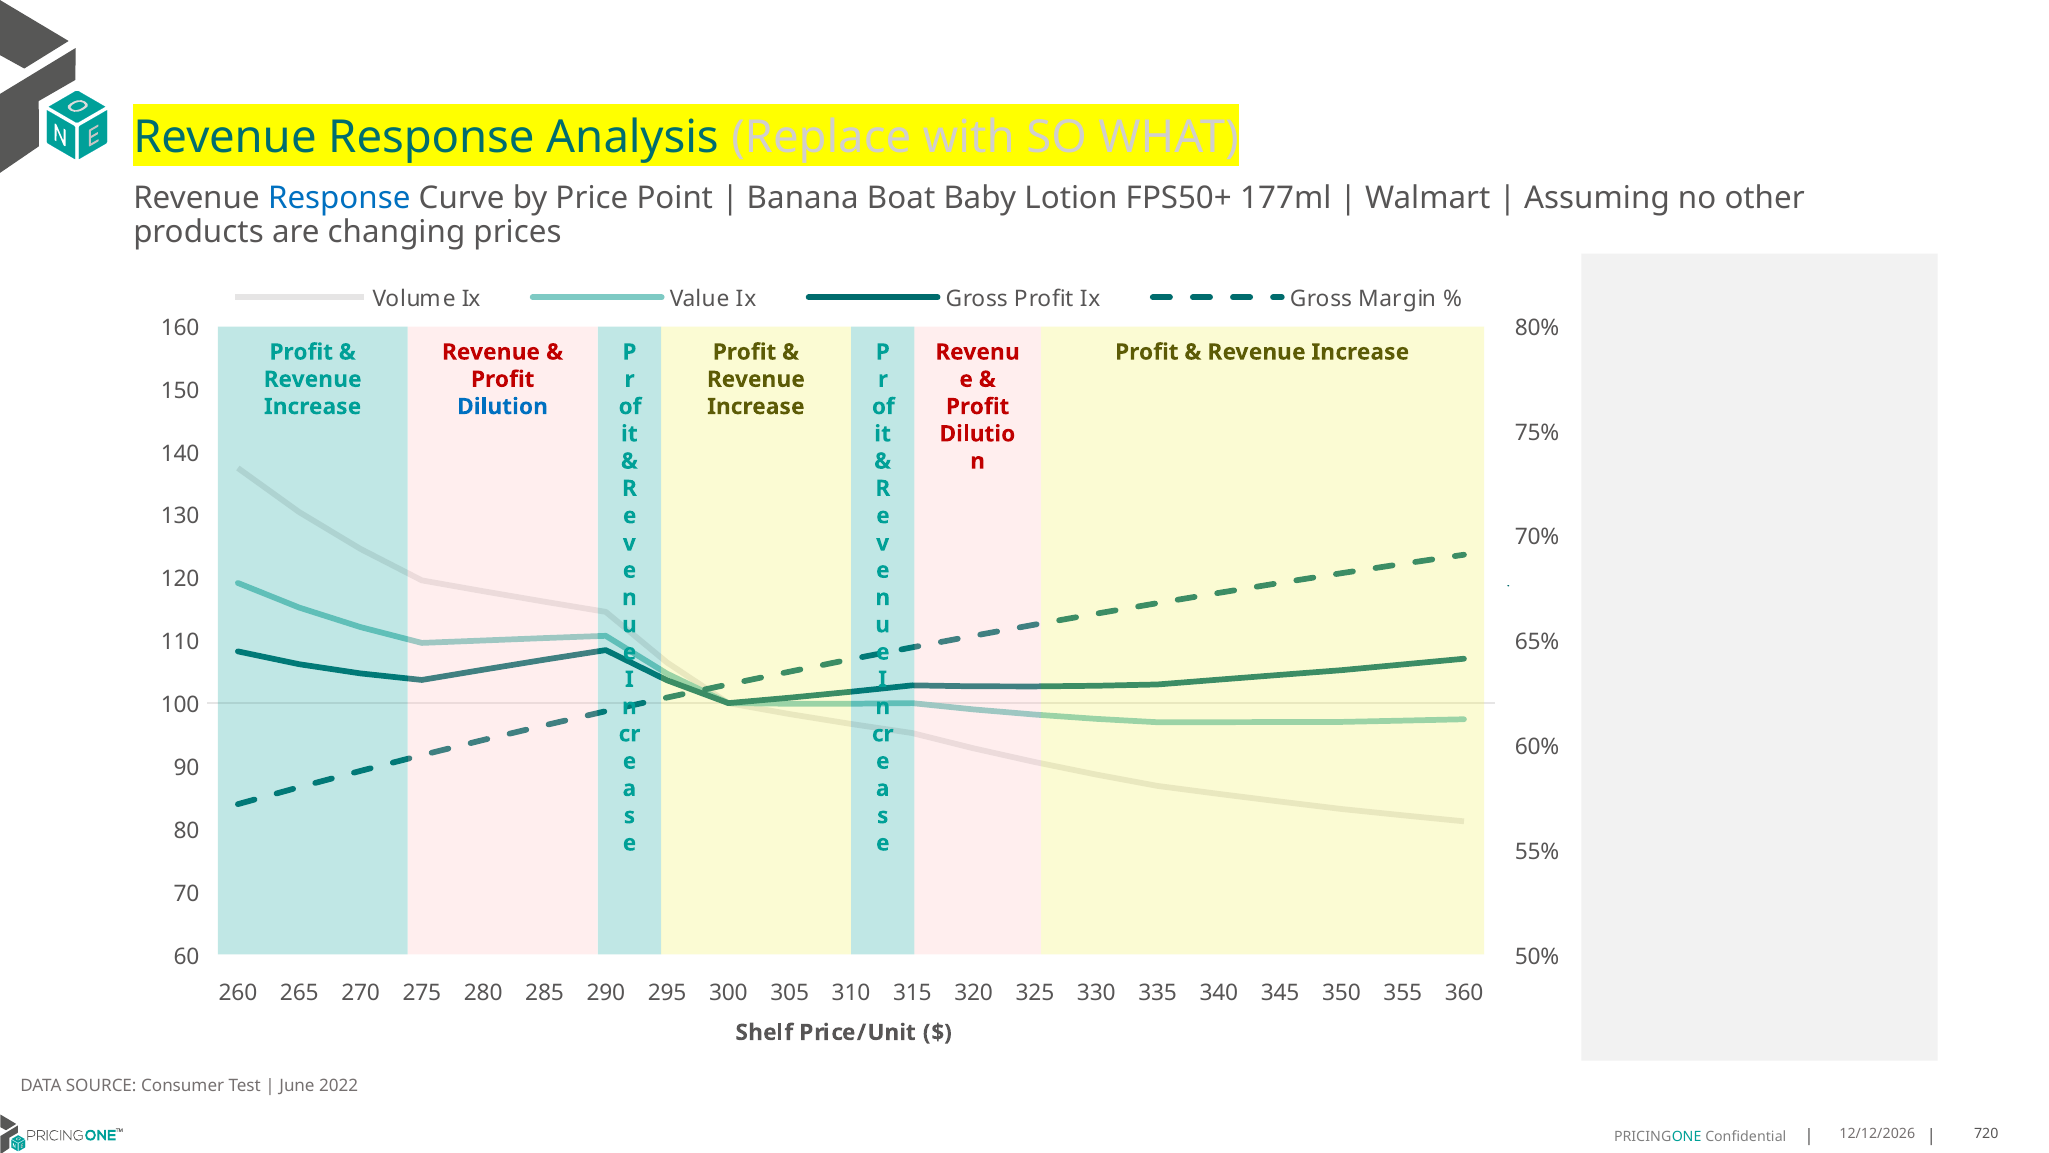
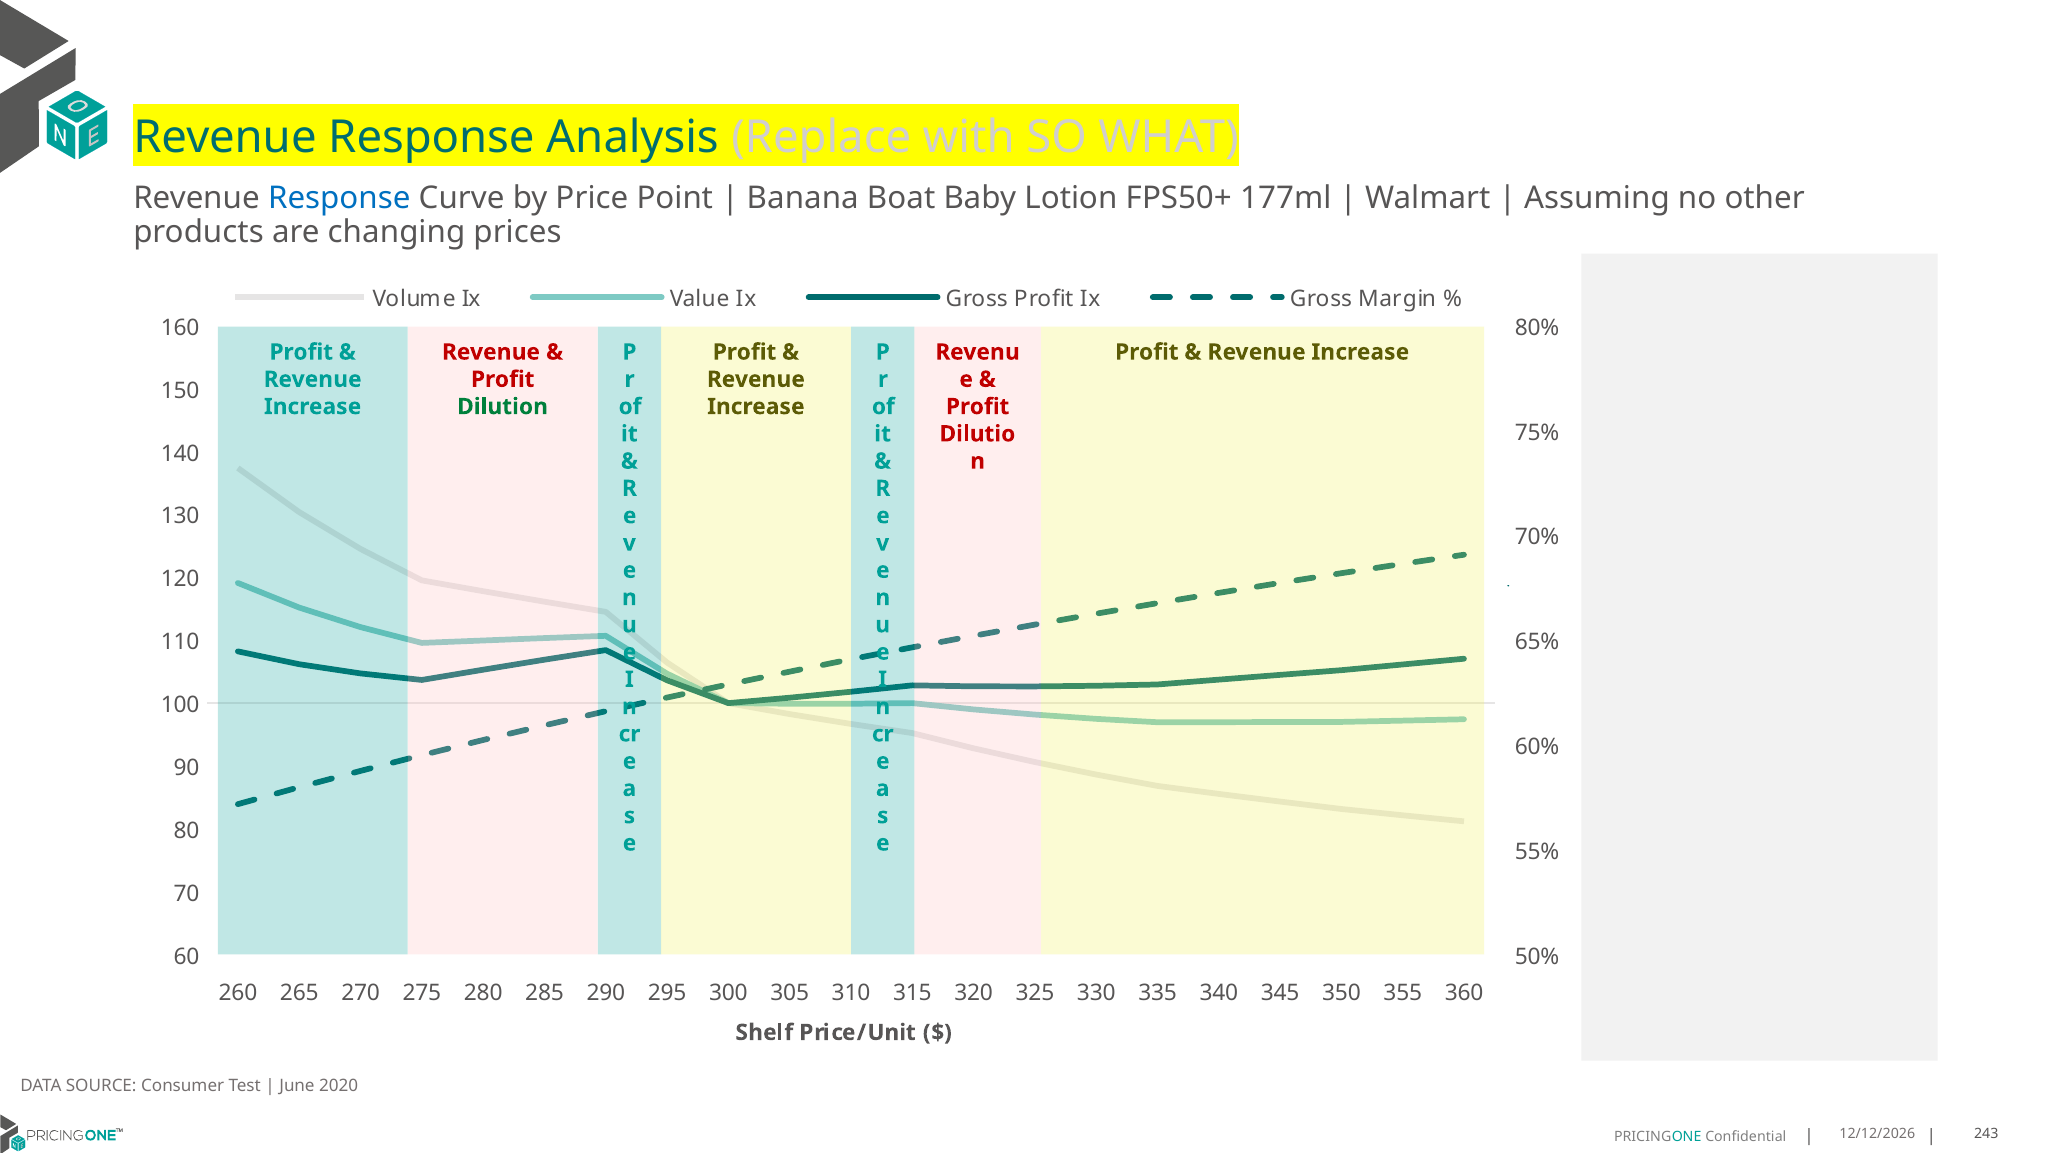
Dilution colour: blue -> green (503, 406)
2022: 2022 -> 2020 (339, 1086)
720: 720 -> 243 (1986, 1133)
